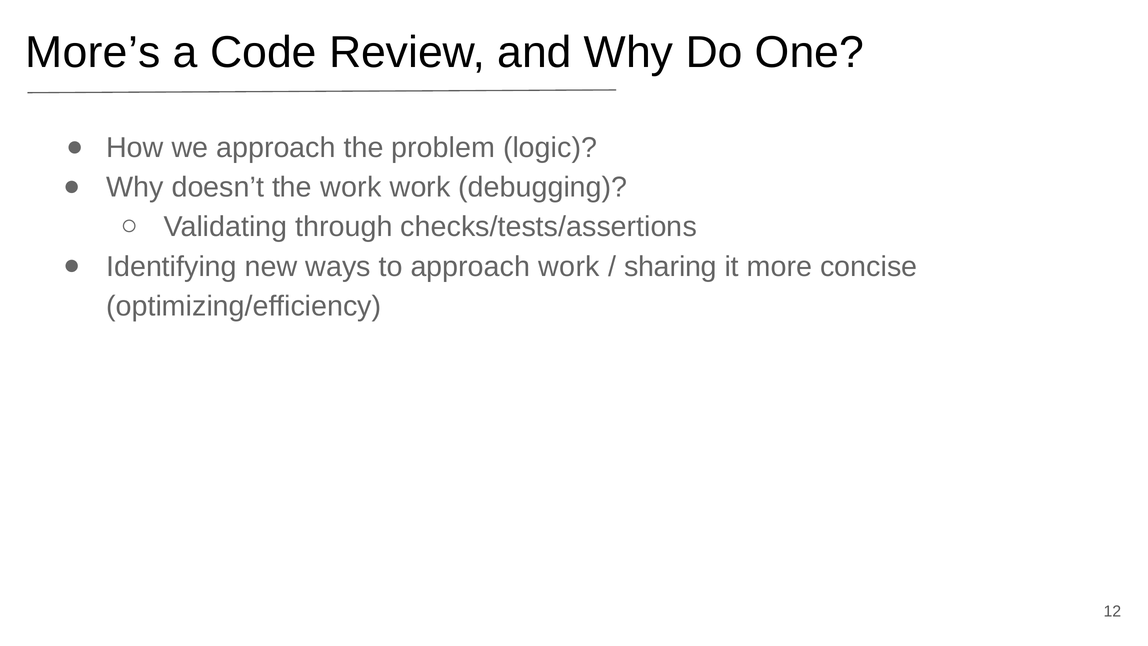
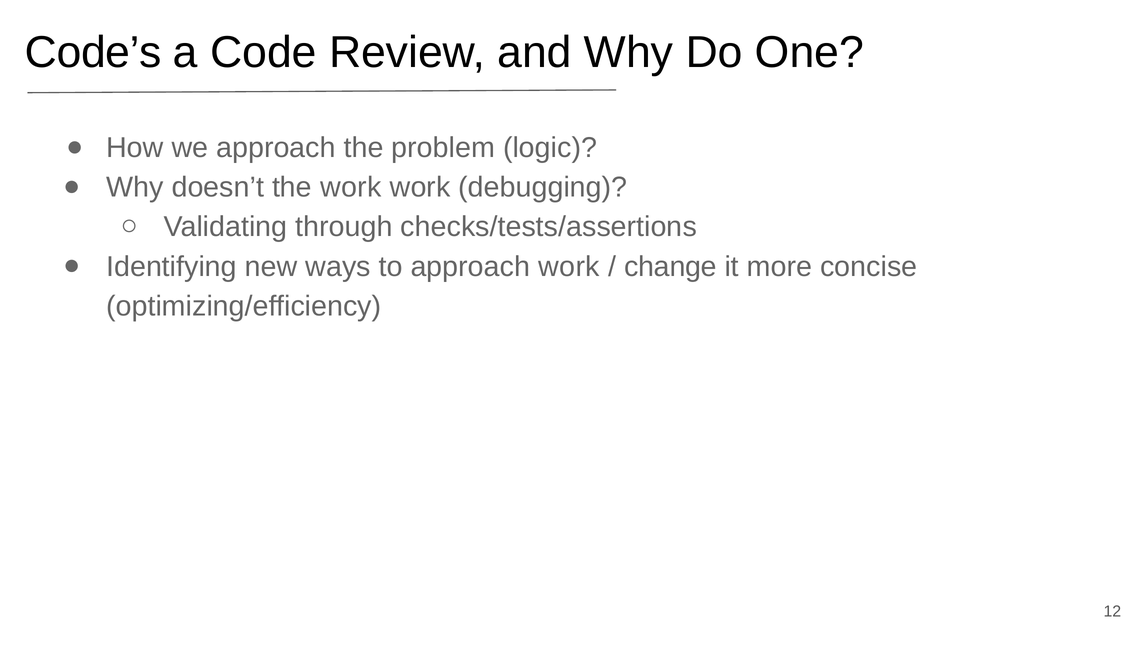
More’s: More’s -> Code’s (93, 52)
sharing: sharing -> change (670, 266)
